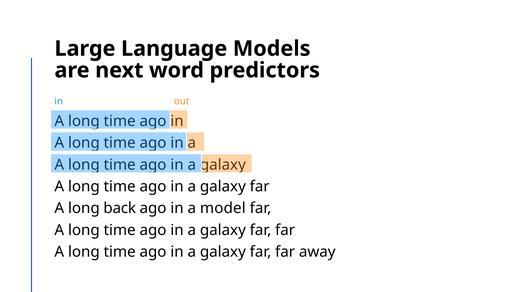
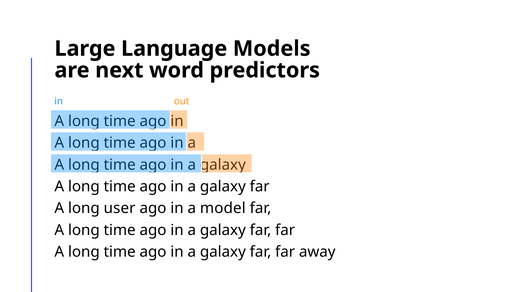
back: back -> user (120, 208)
